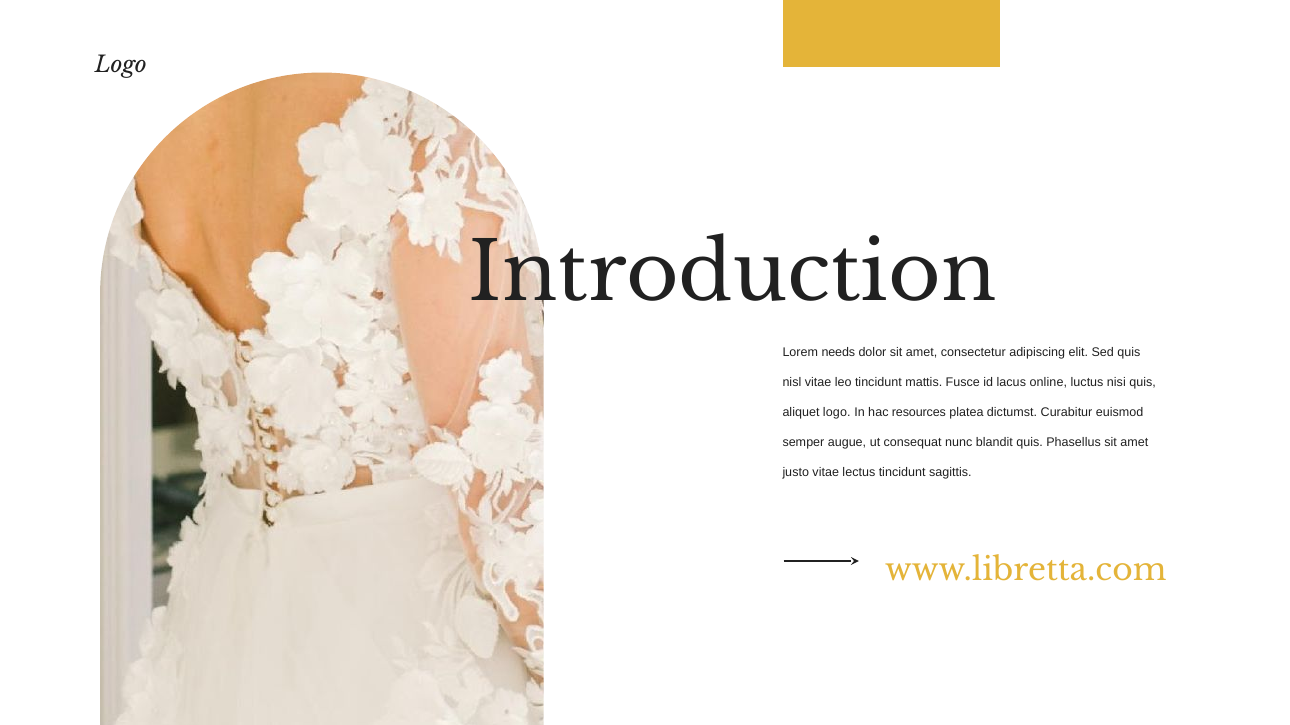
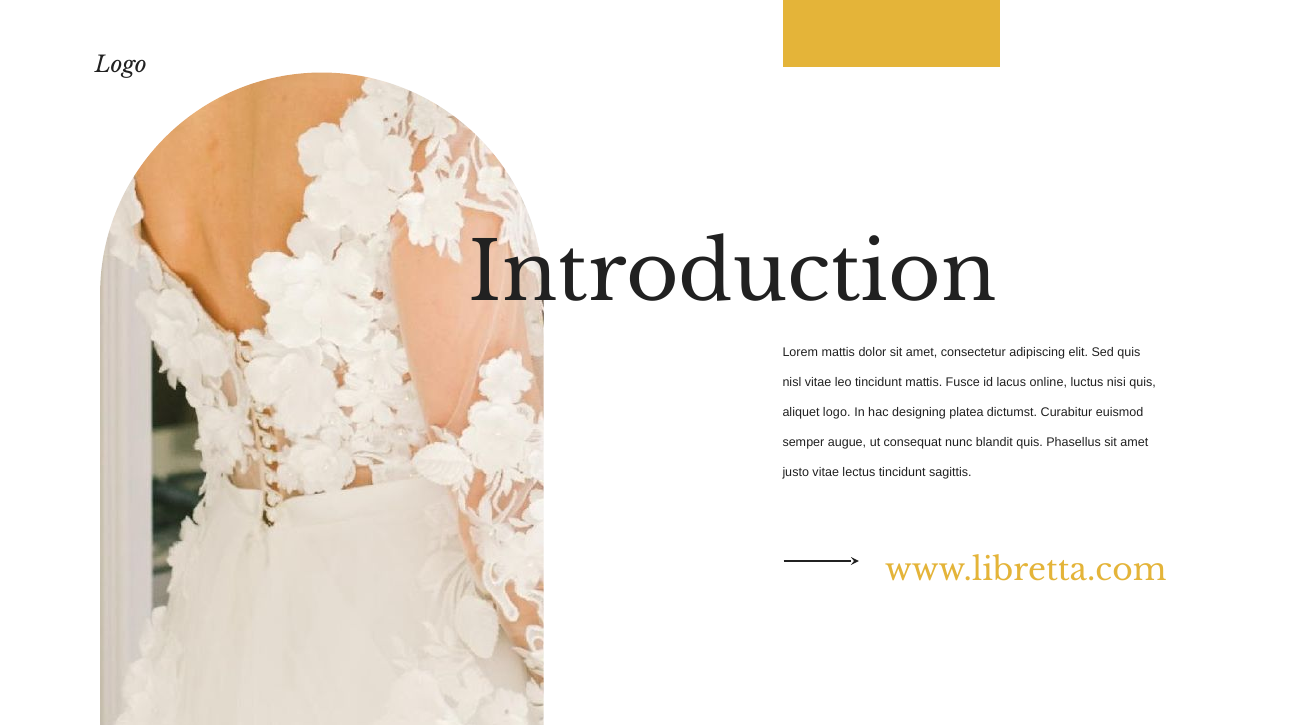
Lorem needs: needs -> mattis (838, 353)
resources: resources -> designing (919, 413)
